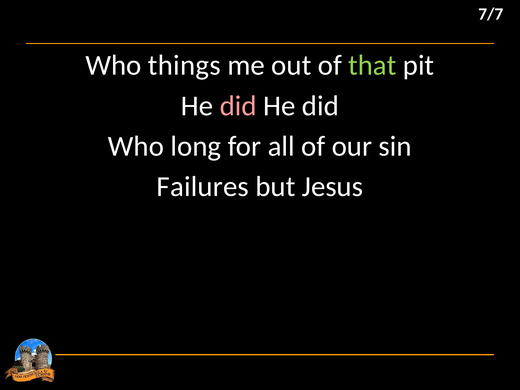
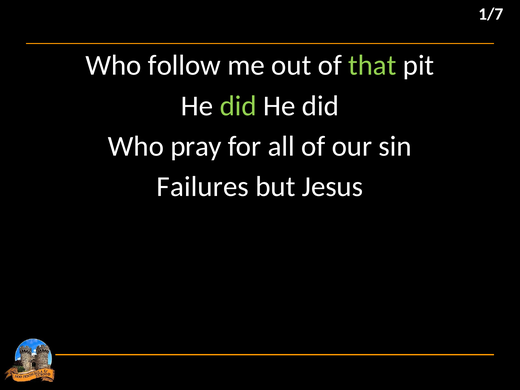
7/7: 7/7 -> 1/7 (491, 14)
things: things -> follow (184, 65)
did colour: pink -> light green (238, 106)
long: long -> pray (196, 146)
